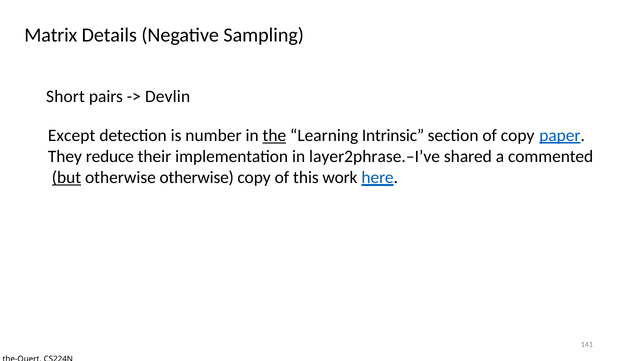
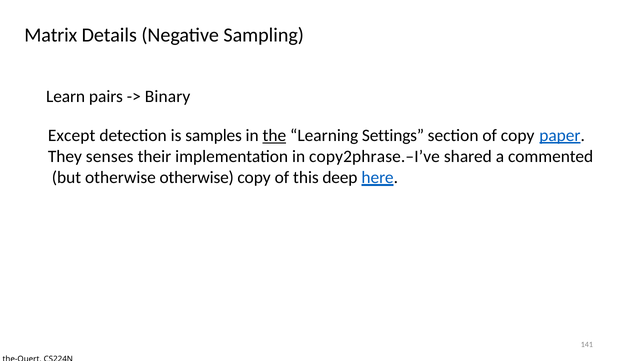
Short: Short -> Learn (66, 97)
Devlin: Devlin -> Binary (168, 97)
number: number -> samples (214, 135)
Intrinsic: Intrinsic -> Settings (393, 135)
reduce: reduce -> senses (110, 157)
layer2phrase.–I’ve: layer2phrase.–I’ve -> copy2phrase.–I’ve (374, 157)
but underline: present -> none (66, 178)
work: work -> deep (340, 178)
